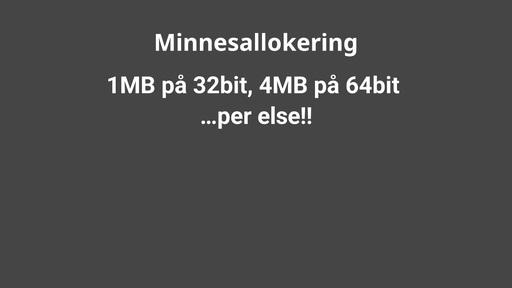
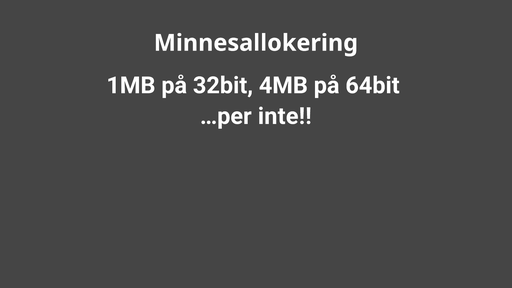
else: else -> inte (285, 116)
